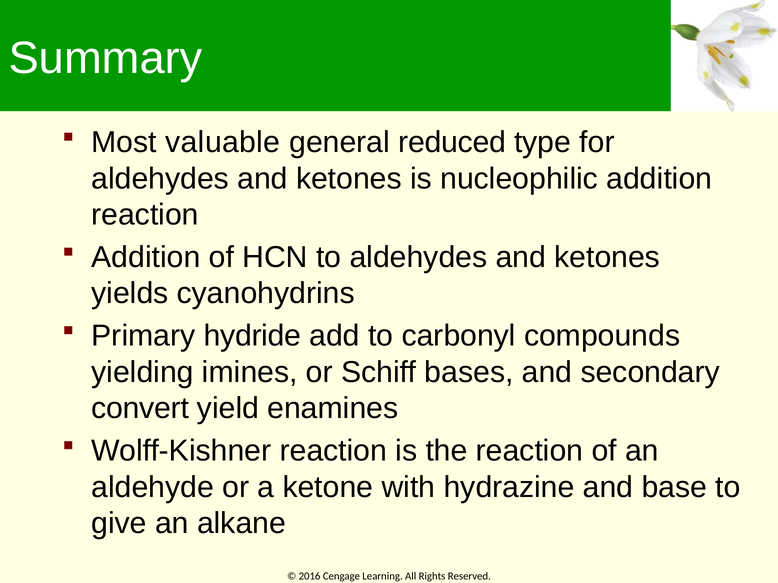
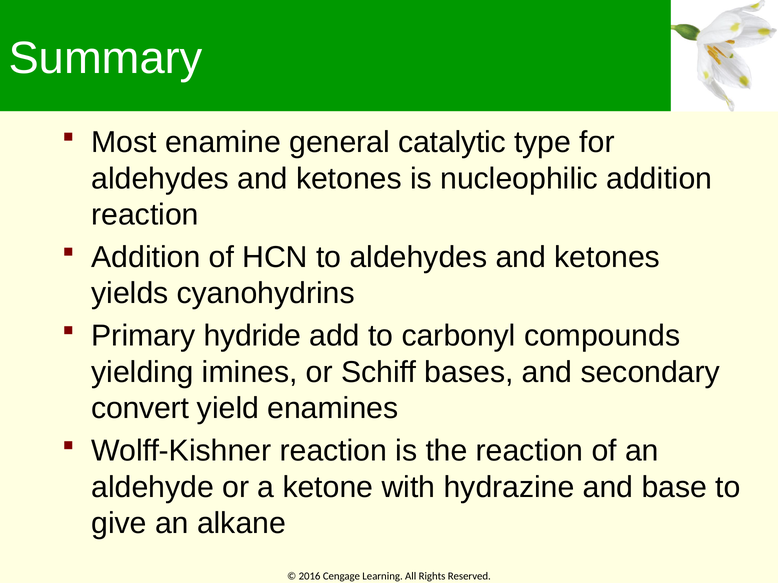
valuable: valuable -> enamine (223, 142)
reduced: reduced -> catalytic (452, 142)
